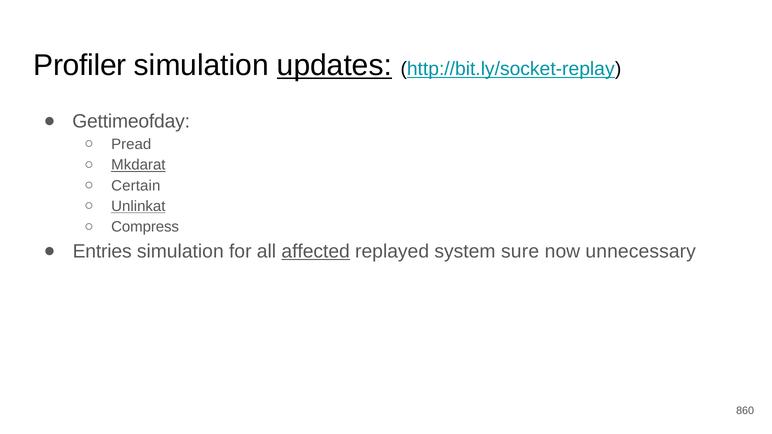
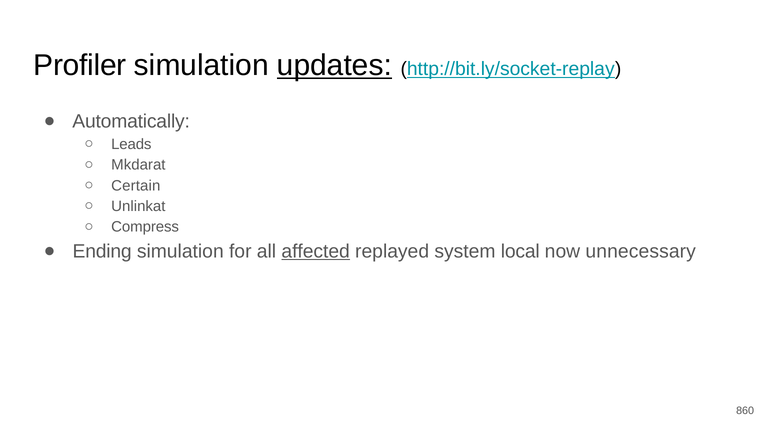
Gettimeofday: Gettimeofday -> Automatically (131, 121)
Pread: Pread -> Leads (131, 144)
Mkdarat underline: present -> none (138, 165)
Unlinkat underline: present -> none (138, 206)
Entries: Entries -> Ending (102, 252)
sure: sure -> local (520, 252)
